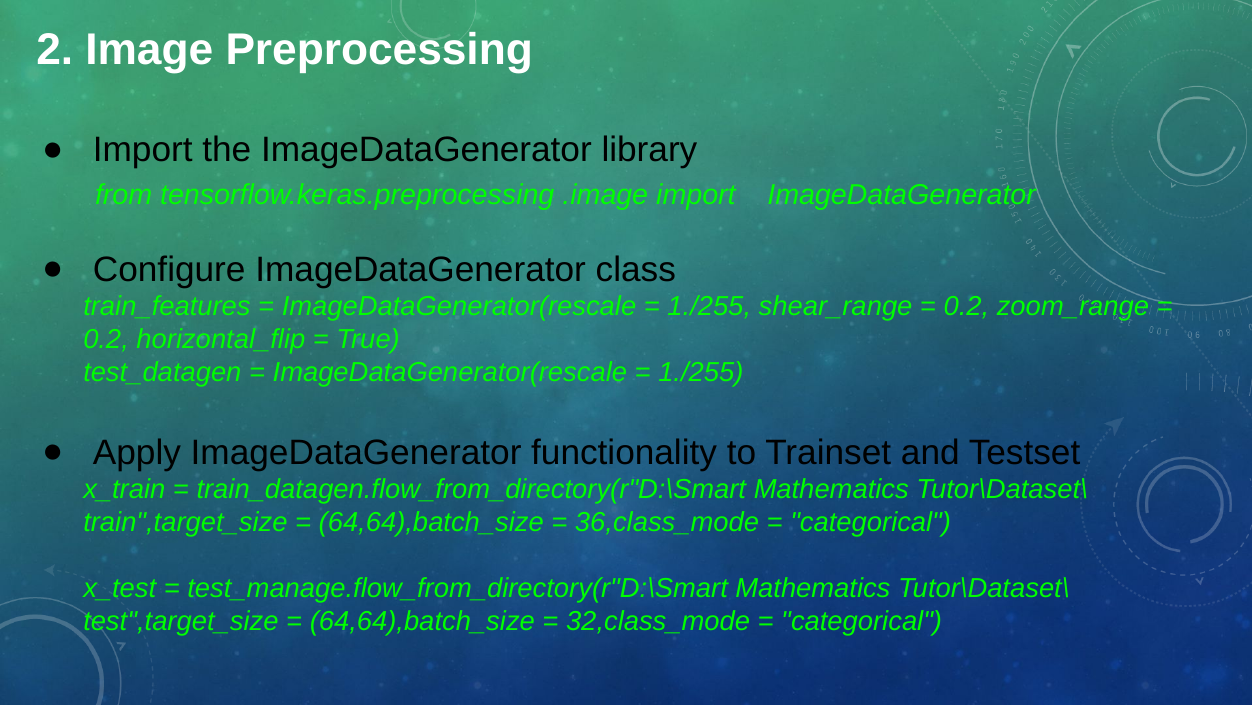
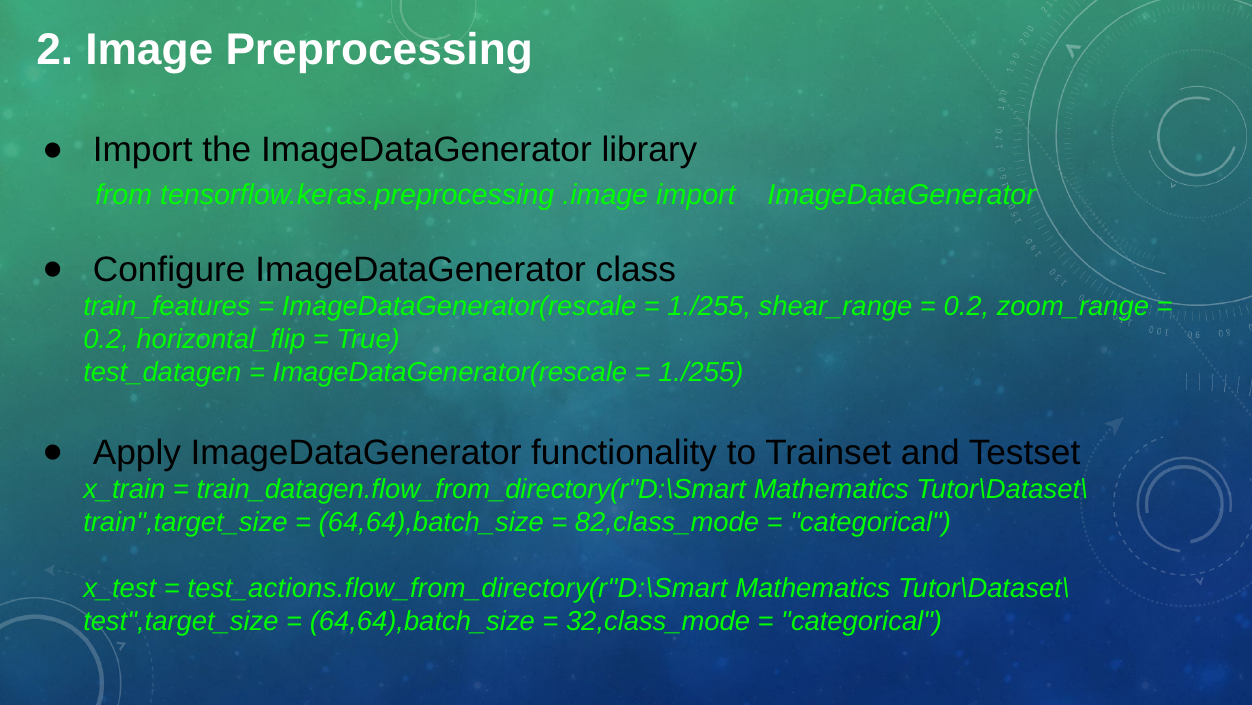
36,class_mode: 36,class_mode -> 82,class_mode (667, 522)
test_manage.flow_from_directory(r"D:\Smart: test_manage.flow_from_directory(r"D:\Smart -> test_actions.flow_from_directory(r"D:\Smart (457, 588)
